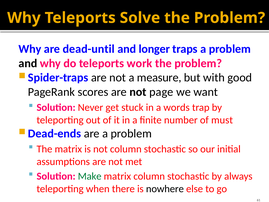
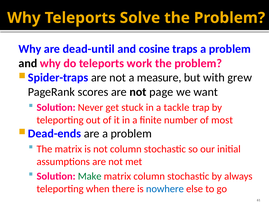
longer: longer -> cosine (154, 49)
good: good -> grew (240, 78)
words: words -> tackle (177, 107)
must: must -> most (222, 120)
nowhere colour: black -> blue (165, 189)
